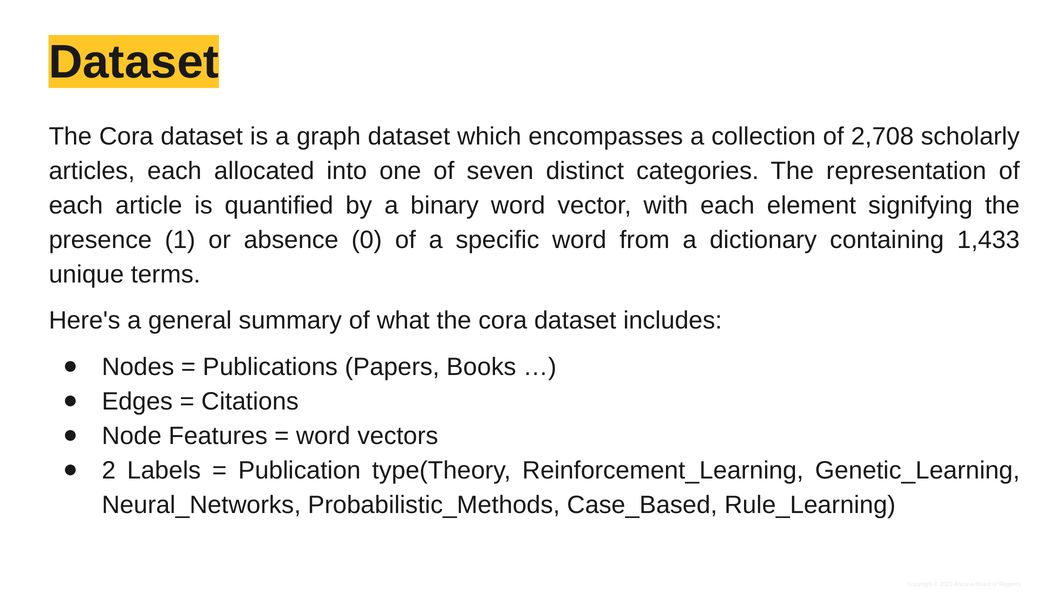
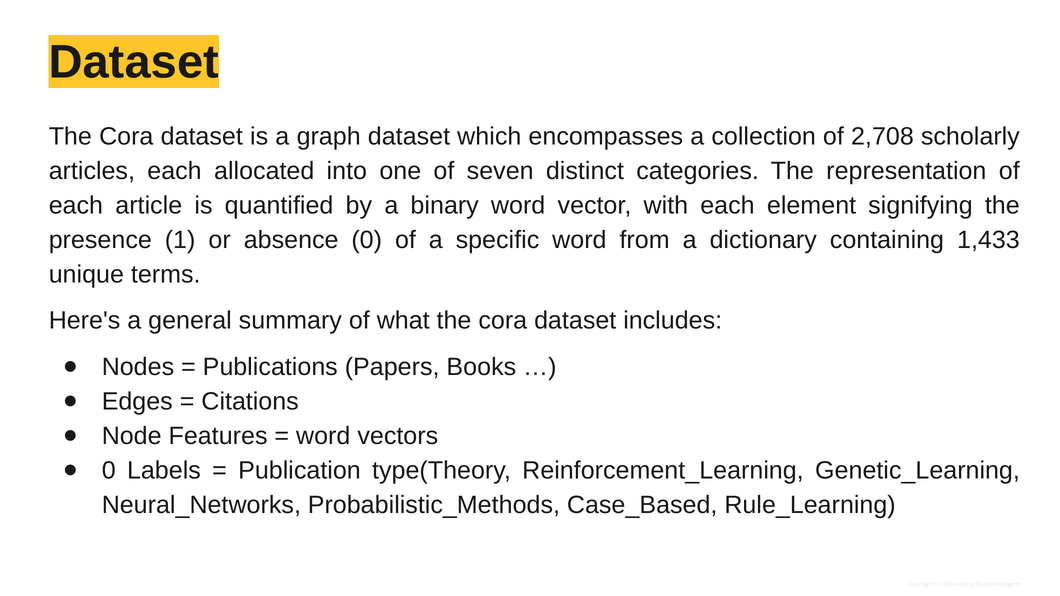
2: 2 -> 0 (109, 471)
